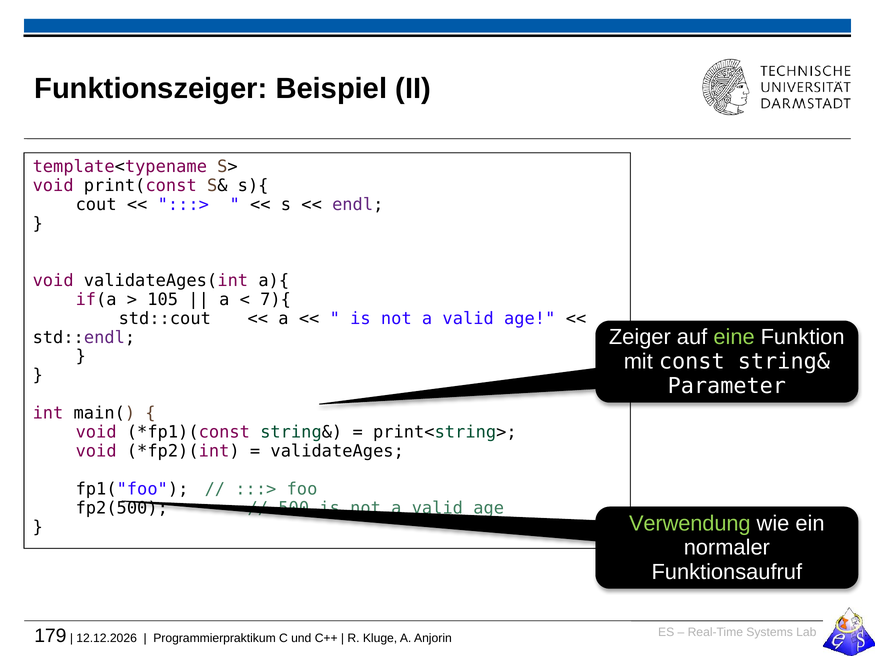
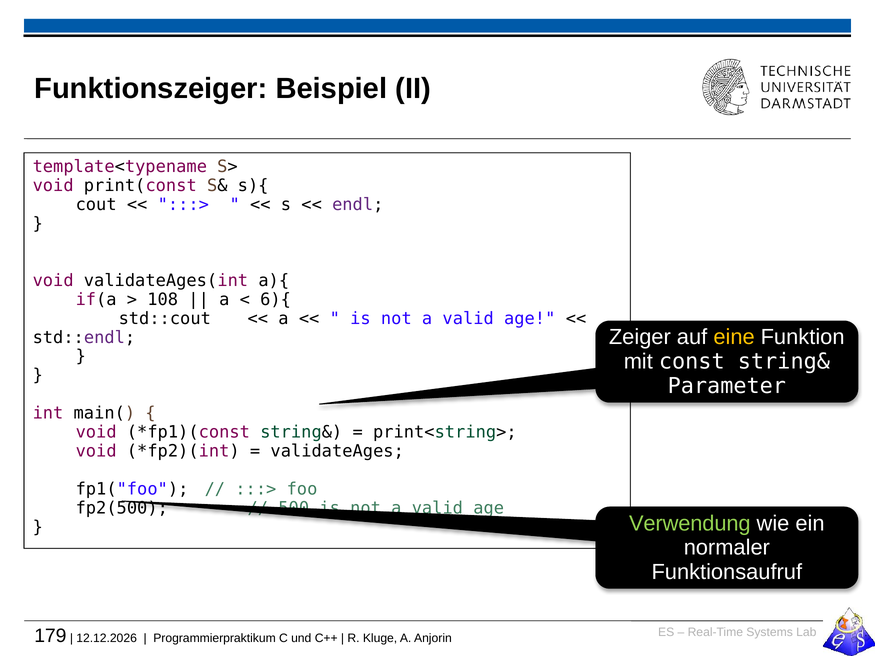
105: 105 -> 108 (163, 300)
7){: 7){ -> 6){ (276, 300)
eine colour: light green -> yellow (734, 337)
